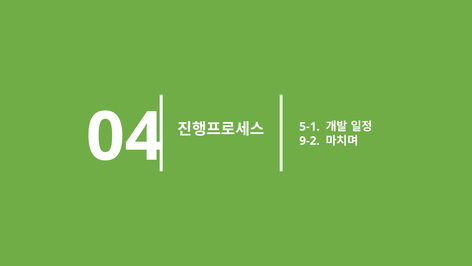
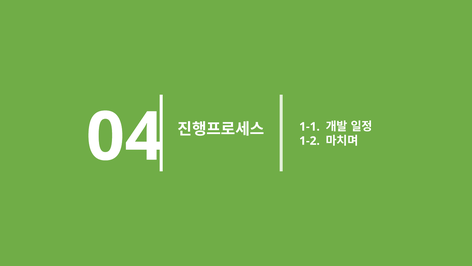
5-1: 5-1 -> 1-1 (310, 126)
9-2: 9-2 -> 1-2 (310, 141)
